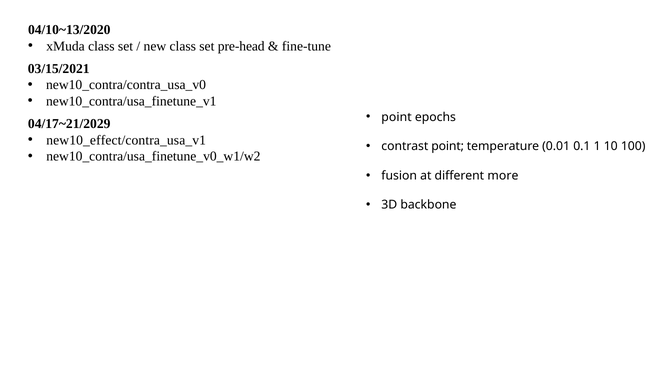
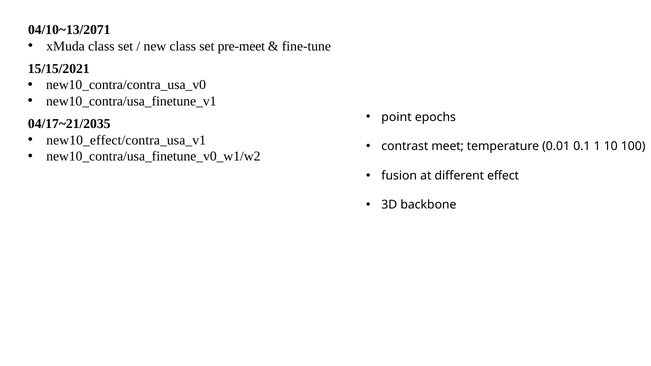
04/10~13/2020: 04/10~13/2020 -> 04/10~13/2071 (69, 30)
pre-head: pre-head -> pre-meet (241, 46)
03/15/2021: 03/15/2021 -> 15/15/2021 (59, 69)
04/17~21/2029: 04/17~21/2029 -> 04/17~21/2035 (69, 124)
contrast point: point -> meet (448, 146)
more: more -> effect (503, 176)
